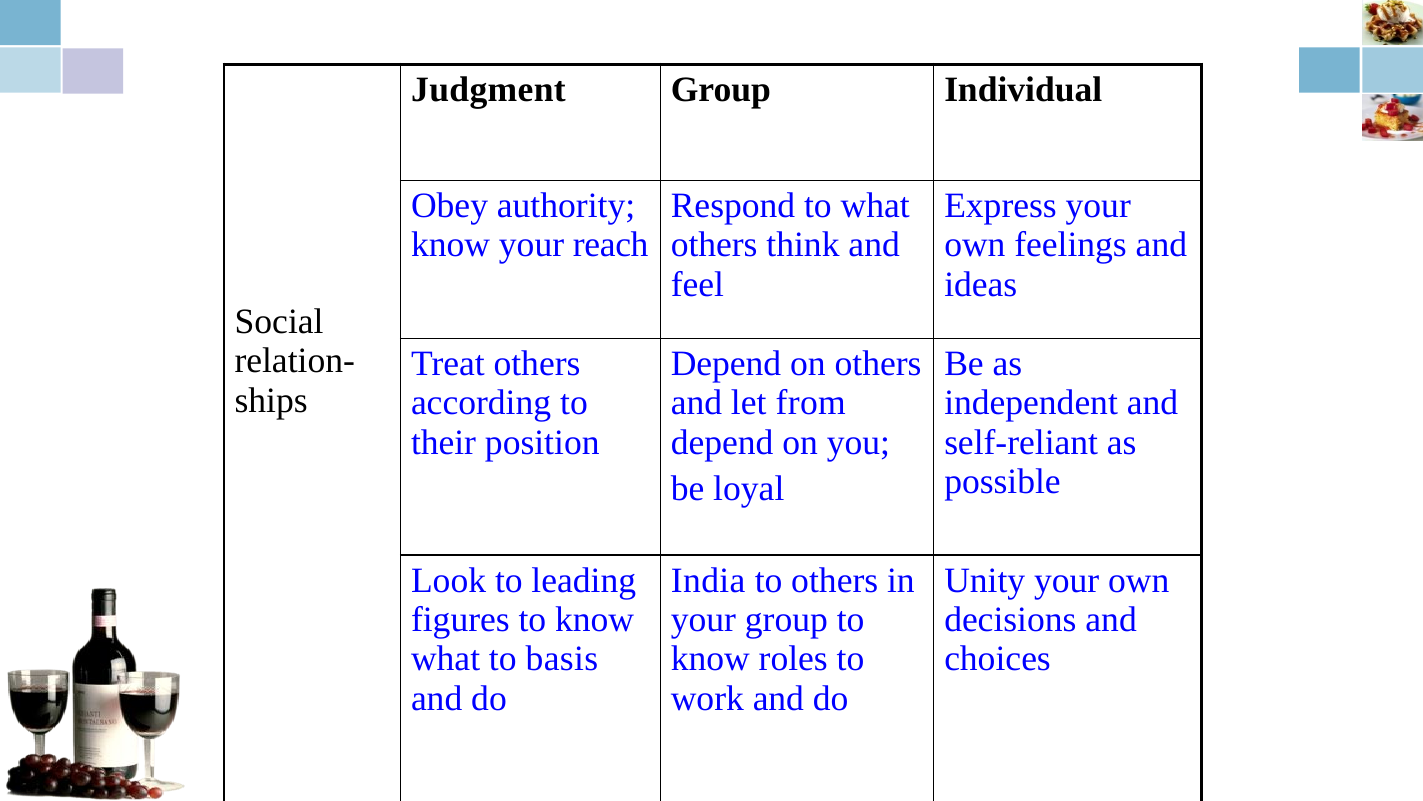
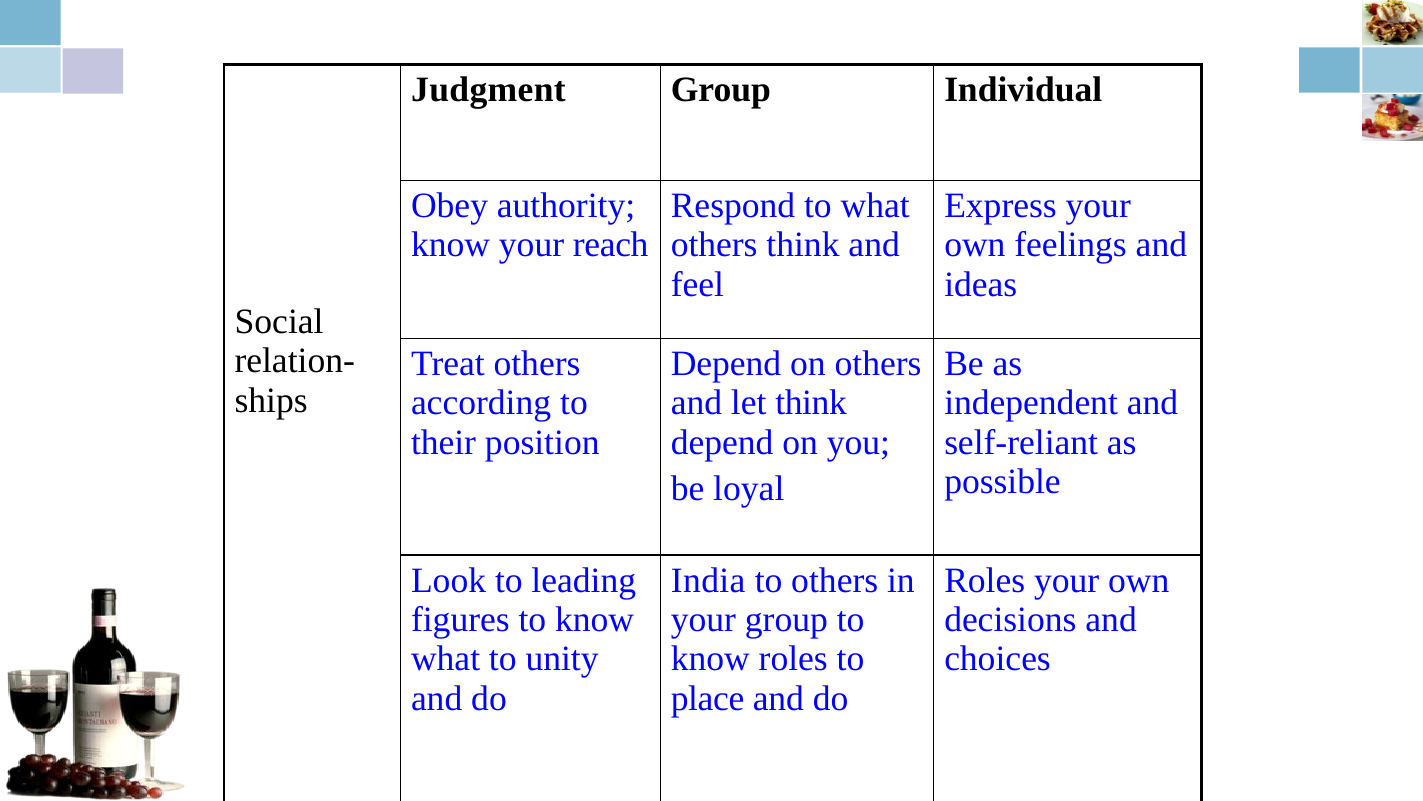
let from: from -> think (811, 403)
Unity: Unity -> Roles (985, 580)
basis: basis -> unity (562, 659)
work: work -> place (708, 698)
